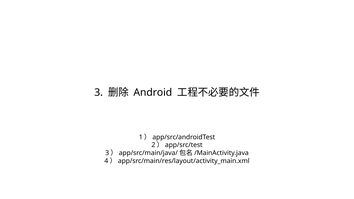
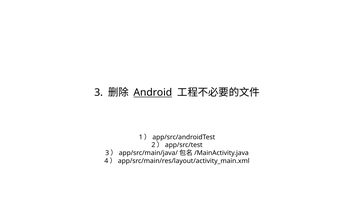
Android underline: none -> present (153, 93)
